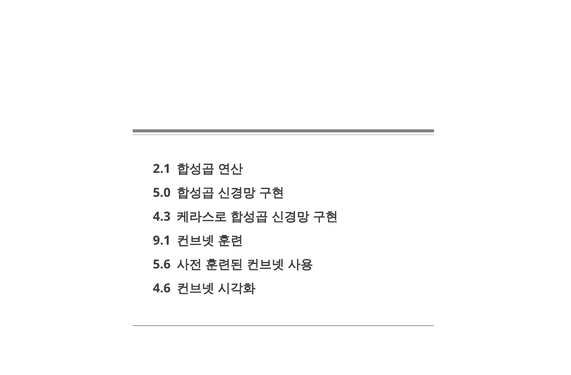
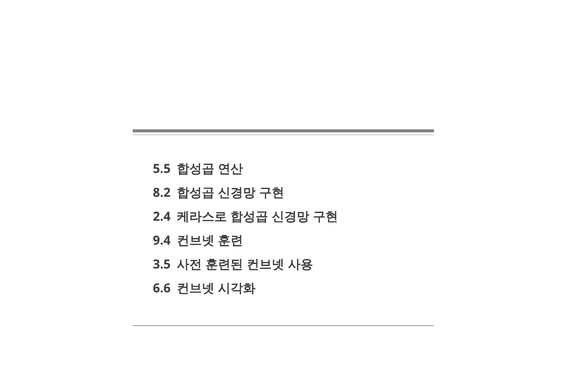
2.1: 2.1 -> 5.5 (162, 169)
5.0: 5.0 -> 8.2 (162, 193)
4.3: 4.3 -> 2.4 (162, 217)
9.1: 9.1 -> 9.4 (162, 240)
5.6: 5.6 -> 3.5 (162, 264)
4.6: 4.6 -> 6.6 (162, 288)
